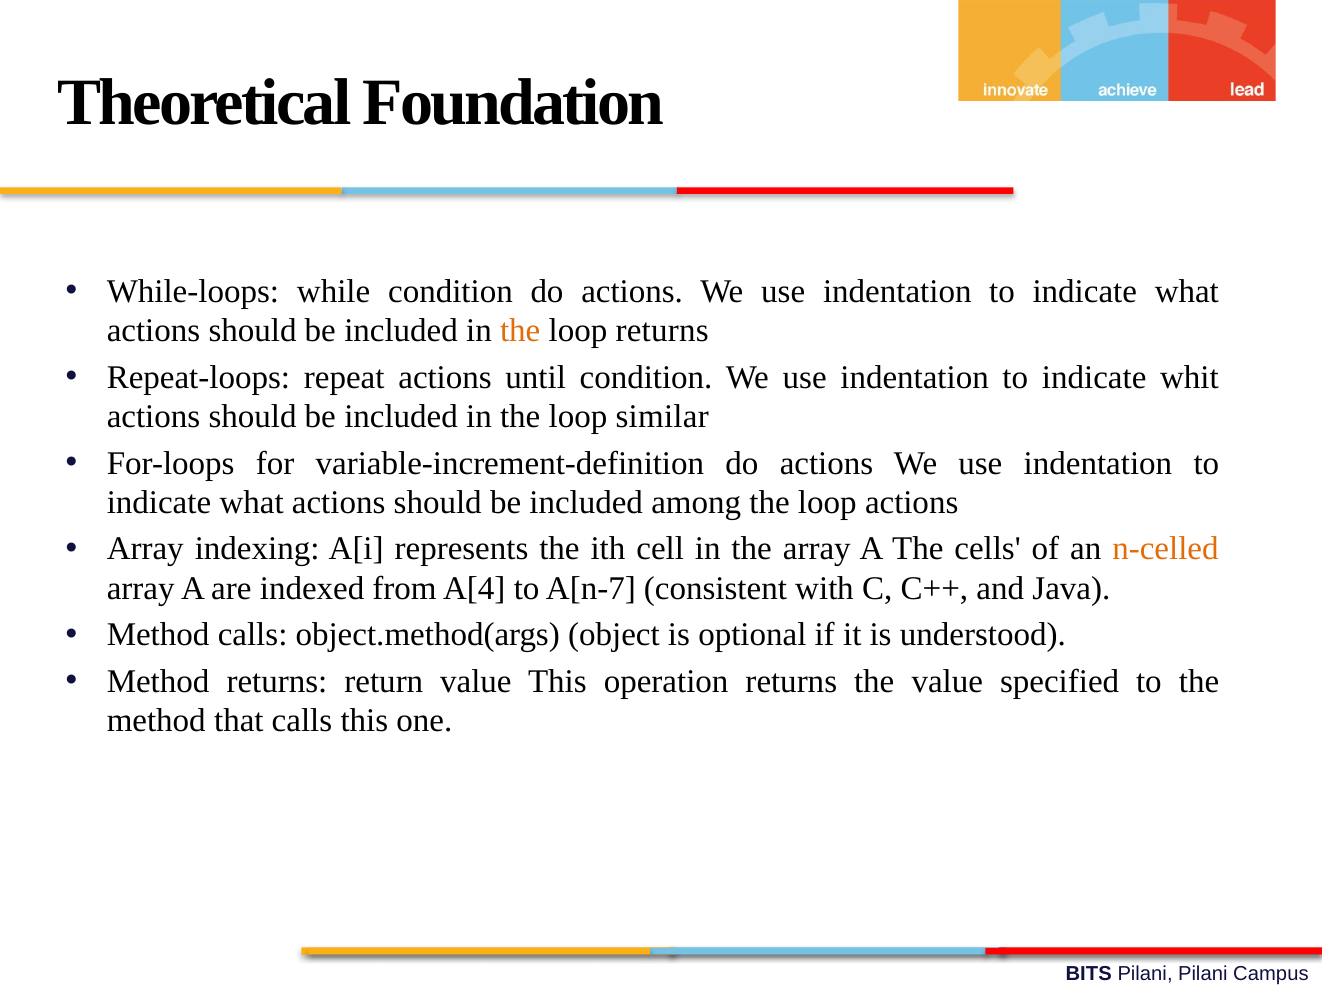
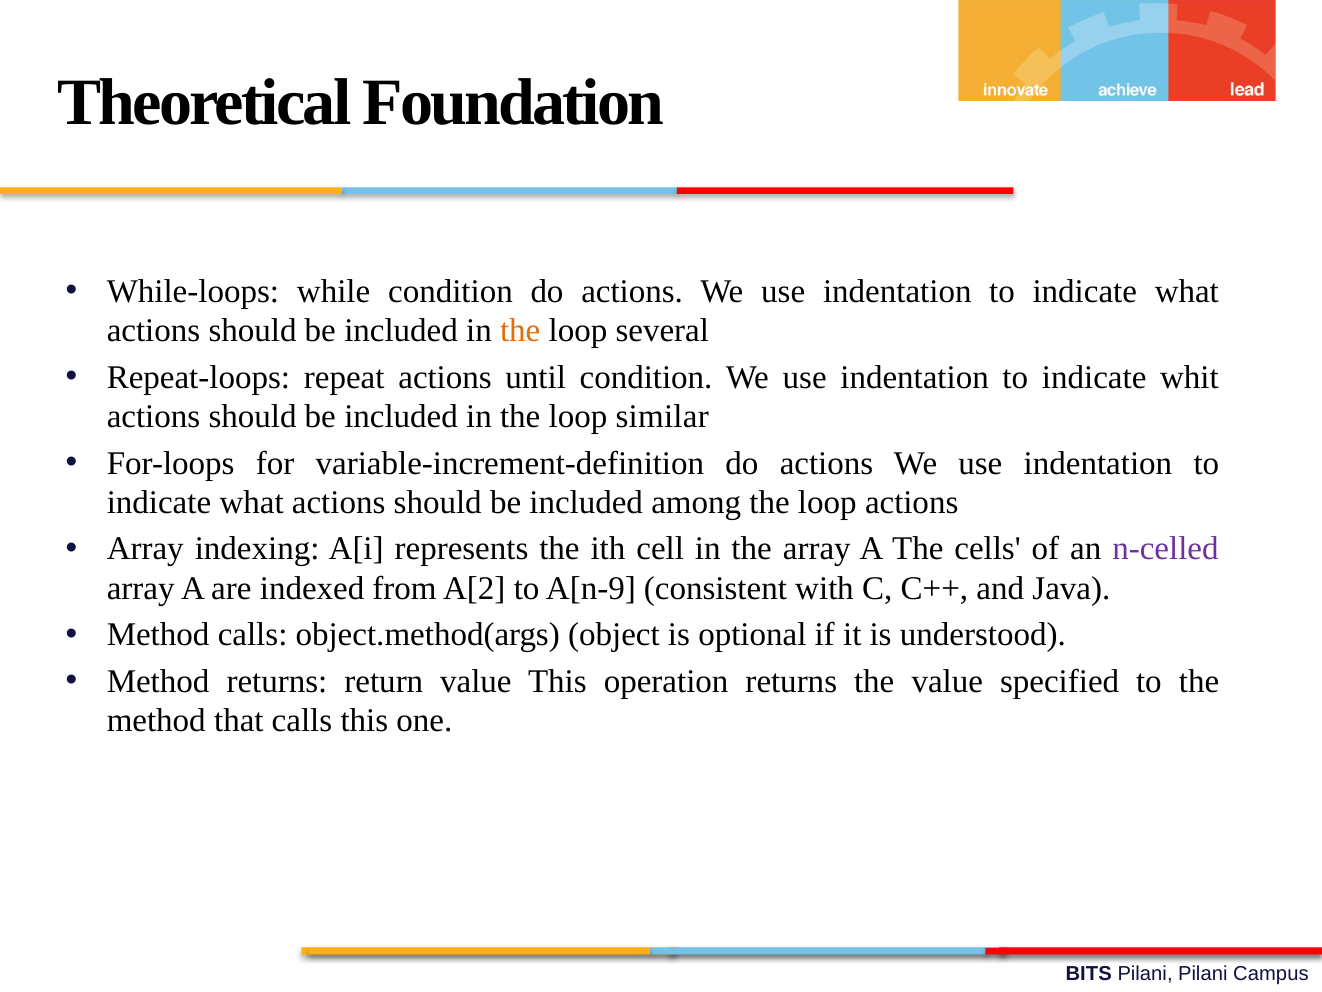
loop returns: returns -> several (662, 331)
n-celled colour: orange -> purple (1165, 549)
A[4: A[4 -> A[2 (474, 588)
A[n-7: A[n-7 -> A[n-9 (591, 588)
